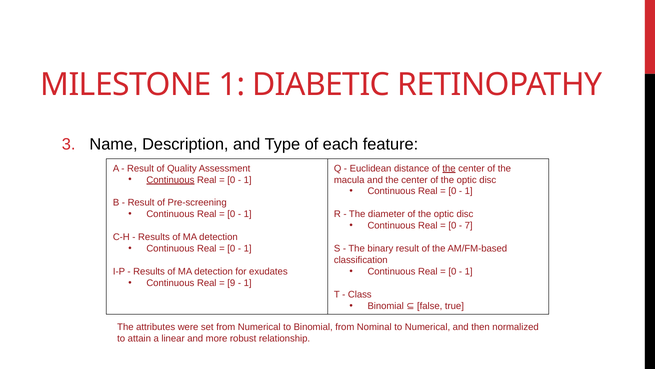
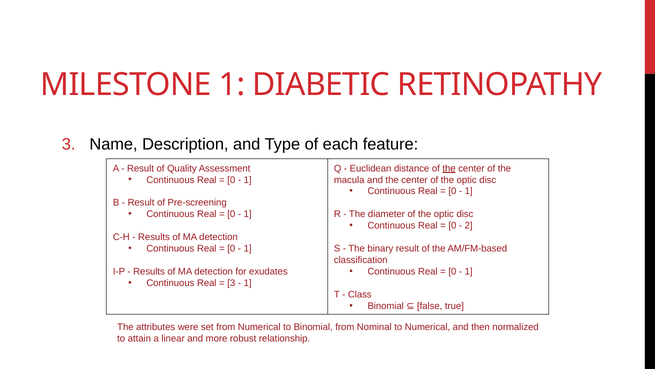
Continuous underline: present -> none (170, 180)
7: 7 -> 2 (469, 225)
9: 9 -> 3 (231, 283)
